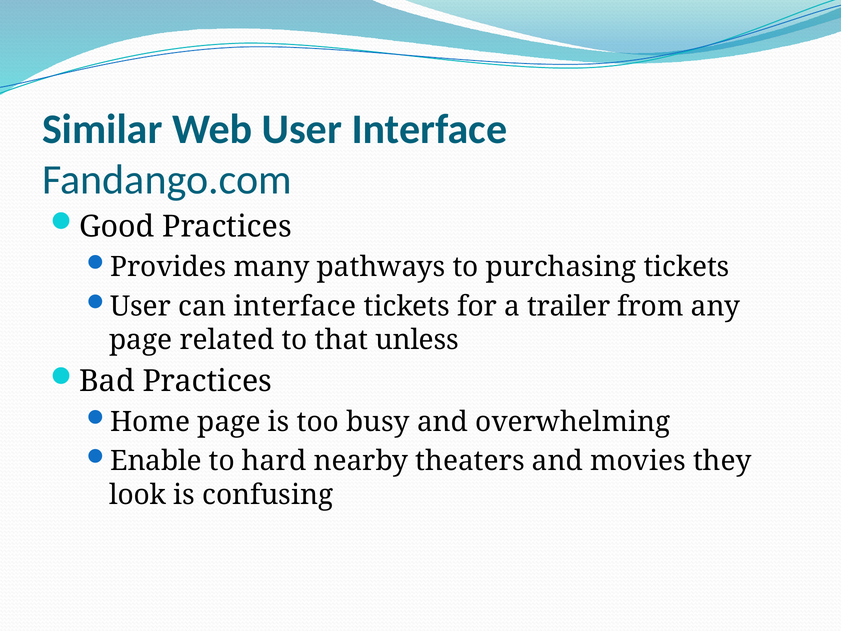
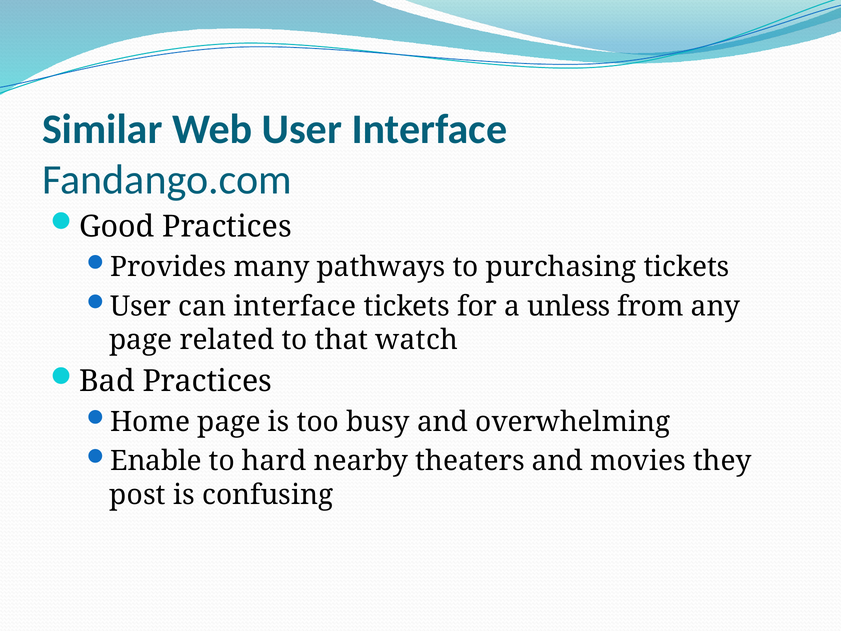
trailer: trailer -> unless (569, 306)
unless: unless -> watch (417, 340)
look: look -> post (138, 495)
